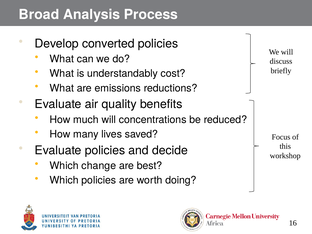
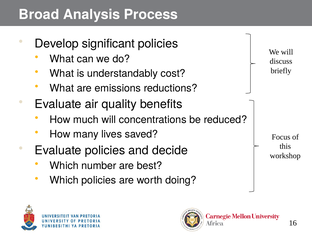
converted: converted -> significant (108, 43)
change: change -> number (99, 166)
